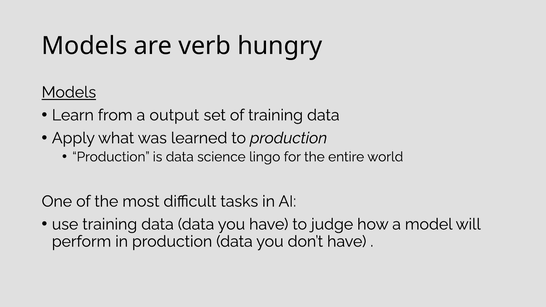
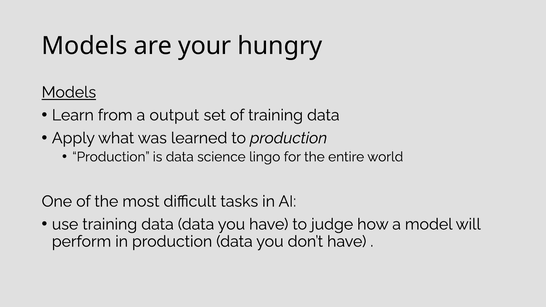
verb: verb -> your (205, 46)
